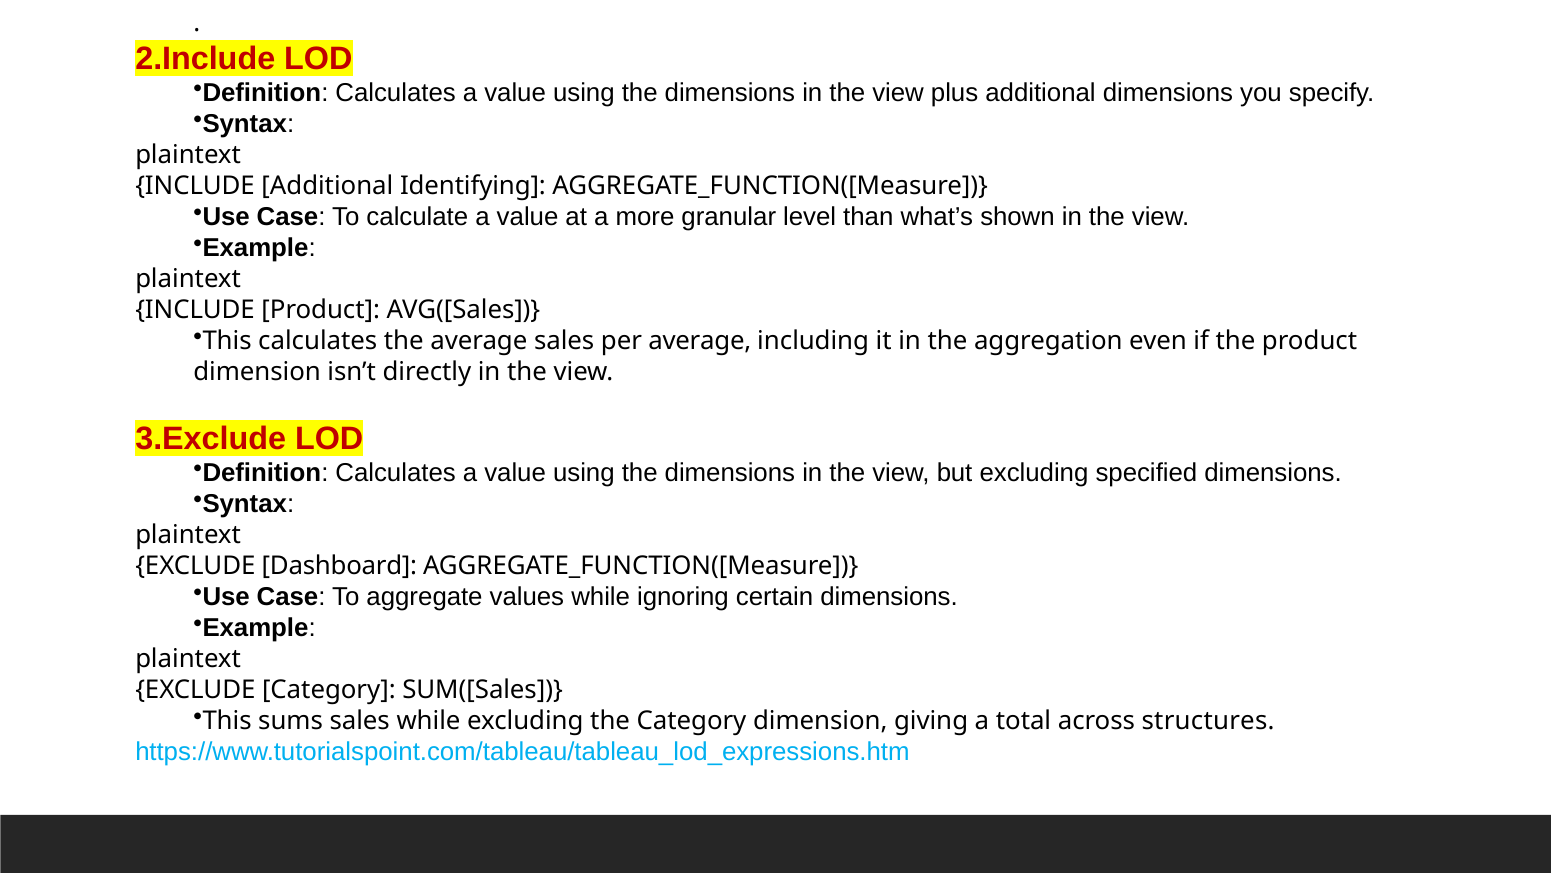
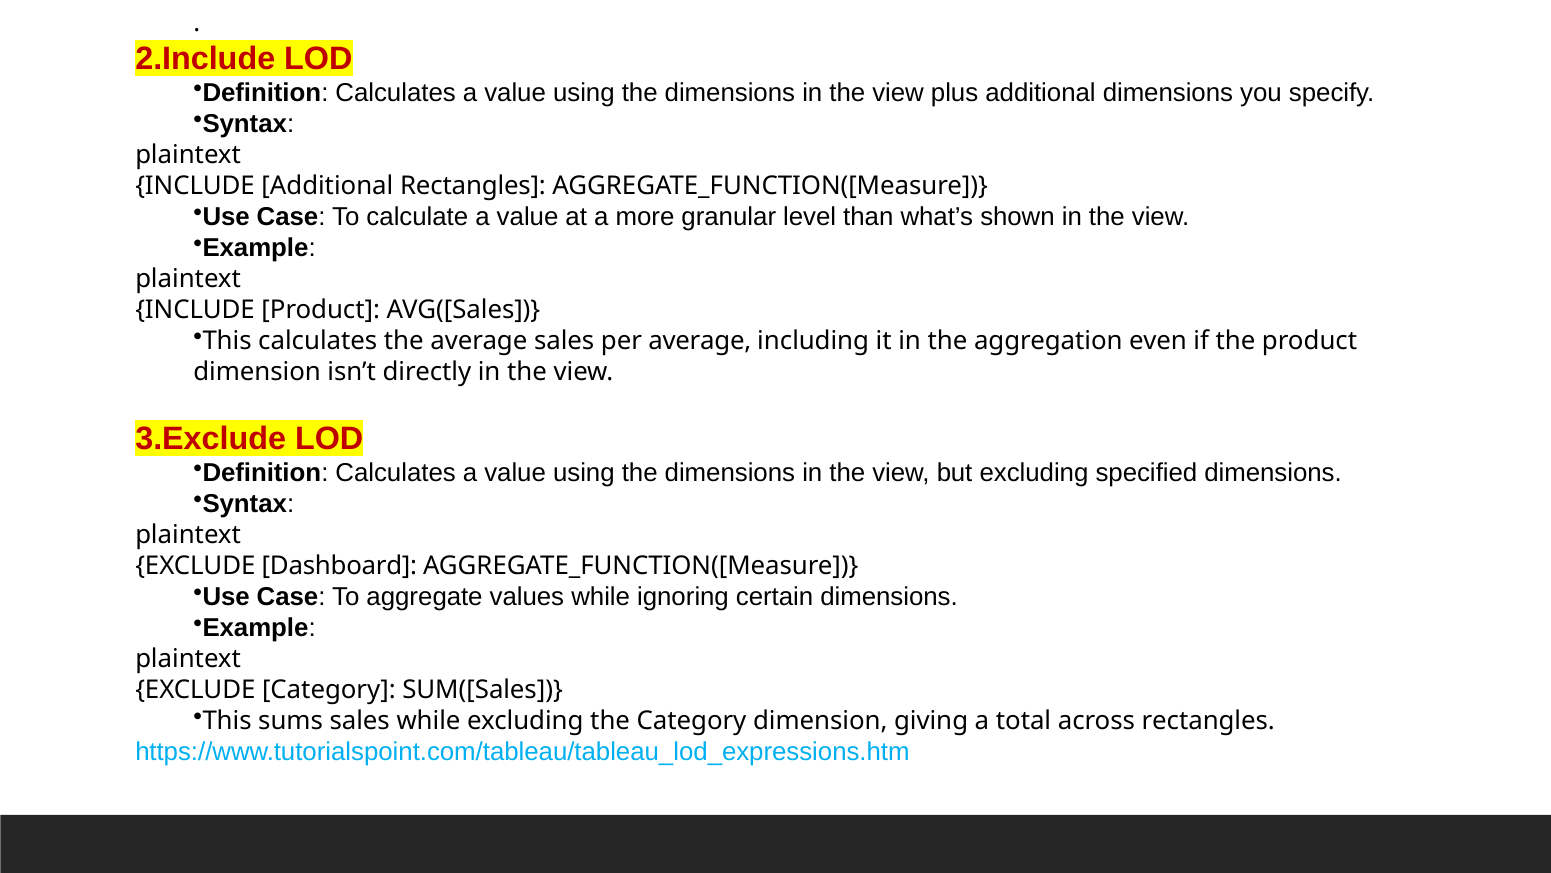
Additional Identifying: Identifying -> Rectangles (473, 186)
across structures: structures -> rectangles (1208, 721)
